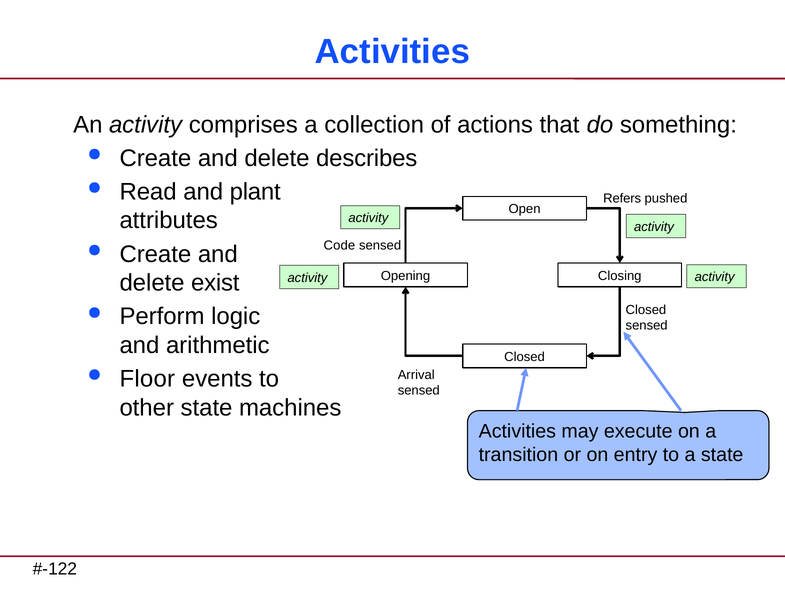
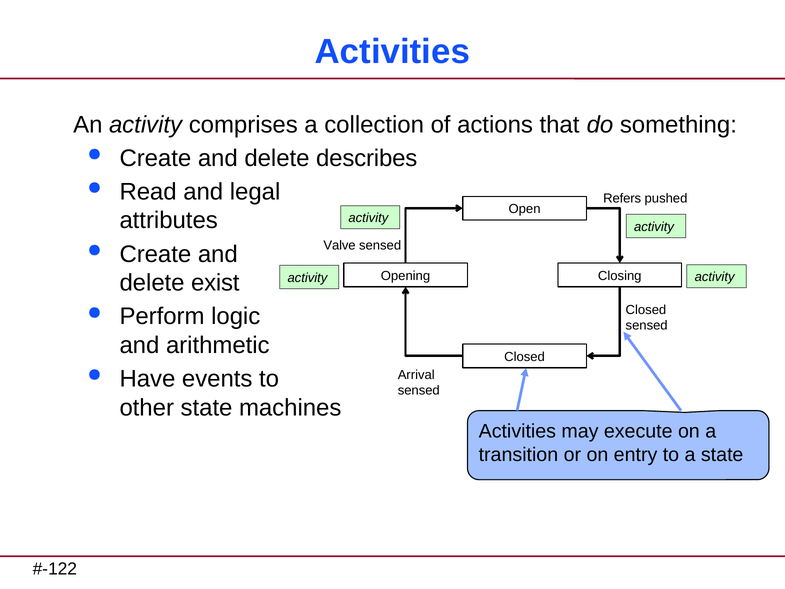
plant: plant -> legal (255, 192)
Code: Code -> Valve (340, 245)
Floor: Floor -> Have (147, 379)
